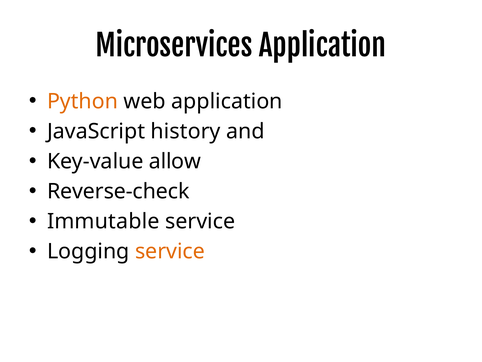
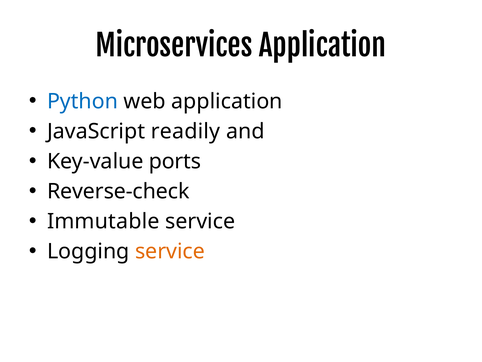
Python colour: orange -> blue (83, 101)
history: history -> readily (186, 131)
allow: allow -> ports (175, 161)
